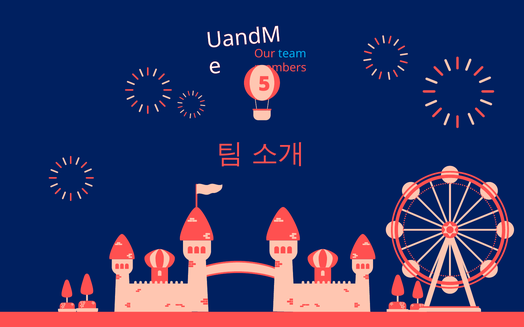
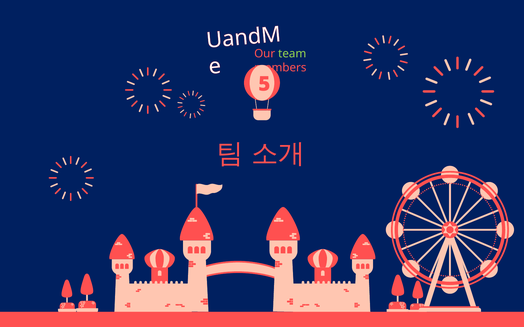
team colour: light blue -> light green (292, 54)
